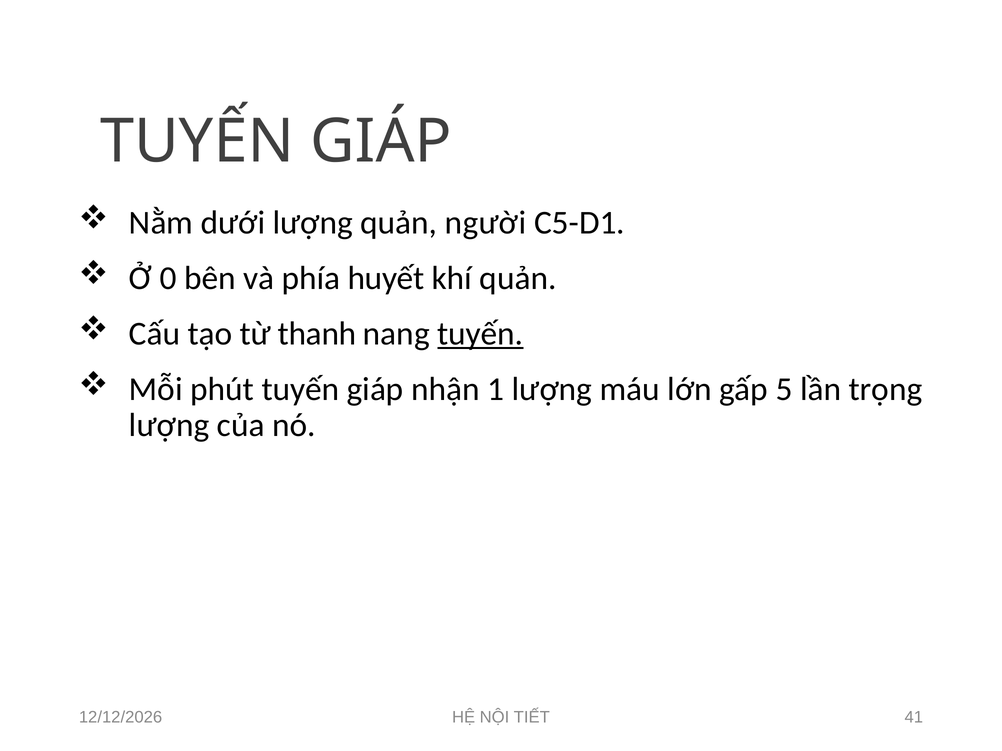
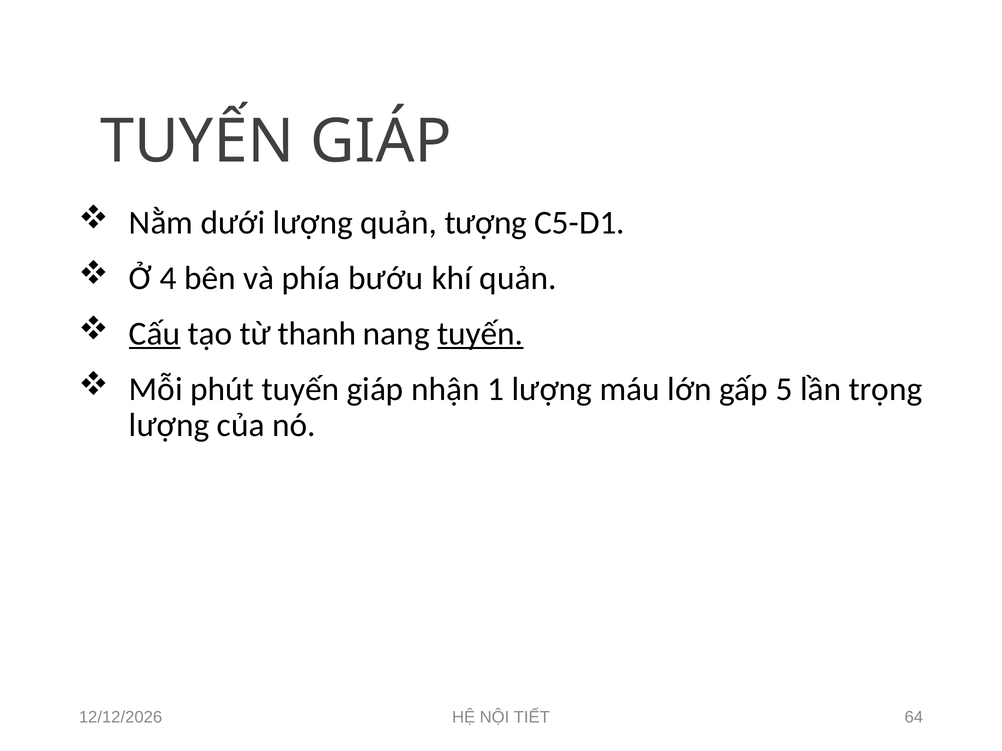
người: người -> tượng (486, 223)
0: 0 -> 4 (168, 278)
huyết: huyết -> bướu (386, 278)
Cấu underline: none -> present (155, 334)
41: 41 -> 64 (914, 718)
